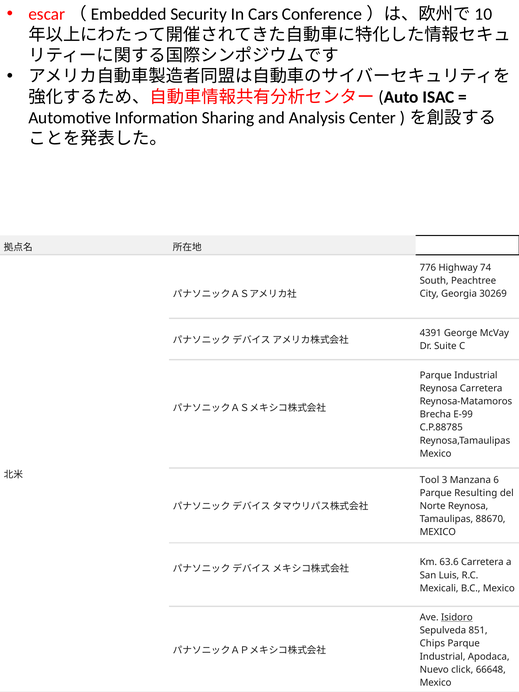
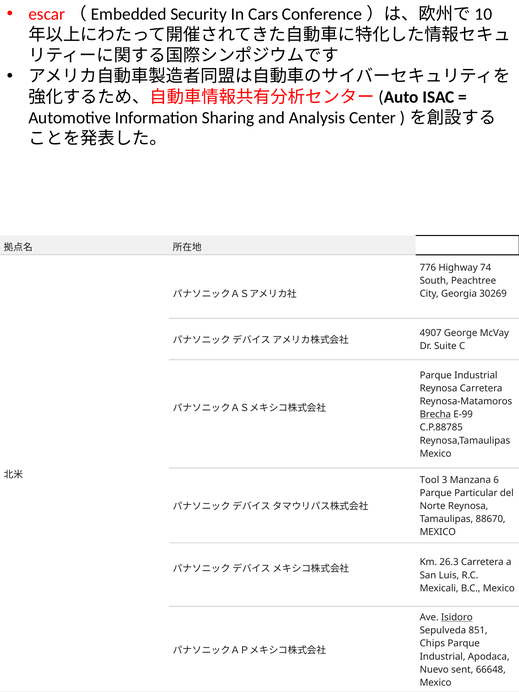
4391: 4391 -> 4907 (431, 333)
Brecha underline: none -> present (435, 414)
Resulting: Resulting -> Particular (476, 493)
63.6: 63.6 -> 26.3 (449, 562)
click: click -> sent (462, 670)
